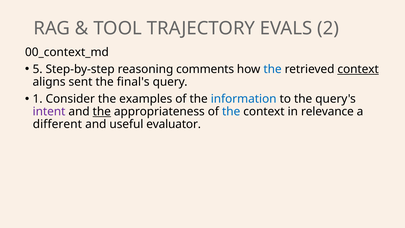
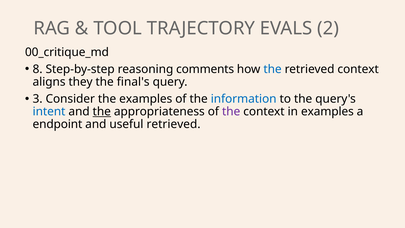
00_context_md: 00_context_md -> 00_critique_md (67, 52)
5: 5 -> 8 (38, 69)
context underline: present -> none (358, 69)
sent: sent -> they (81, 82)
1: 1 -> 3 (38, 99)
intent colour: purple -> blue (49, 112)
the colour: blue -> purple (231, 112)
in relevance: relevance -> examples (327, 112)
different: different -> endpoint (57, 124)
useful evaluator: evaluator -> retrieved (174, 124)
